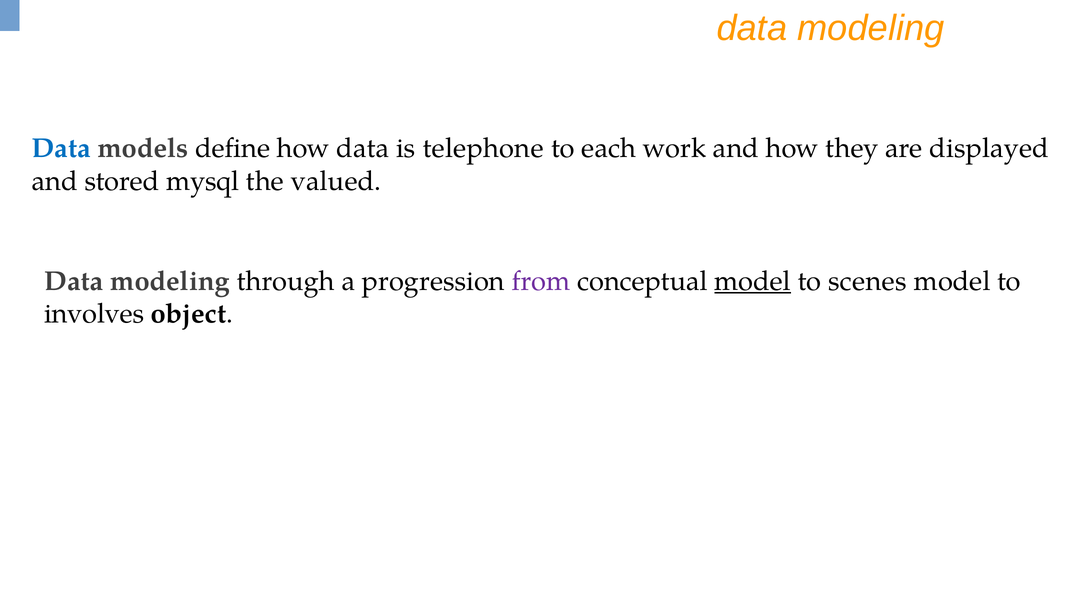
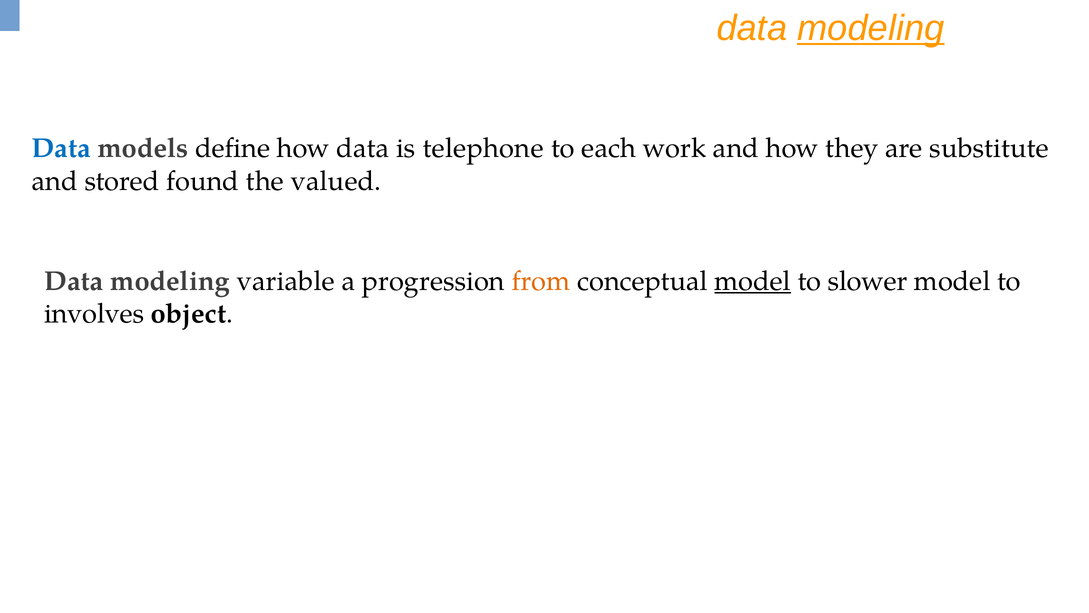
modeling underline: none -> present (871, 28)
displayed: displayed -> substitute (989, 148)
mysql: mysql -> found (203, 181)
through: through -> variable (286, 281)
from colour: purple -> orange (541, 281)
scenes: scenes -> slower (868, 281)
